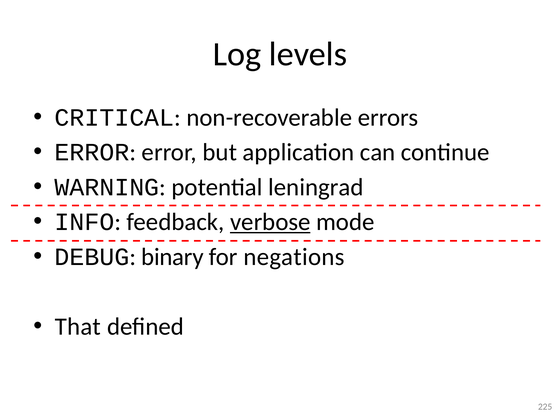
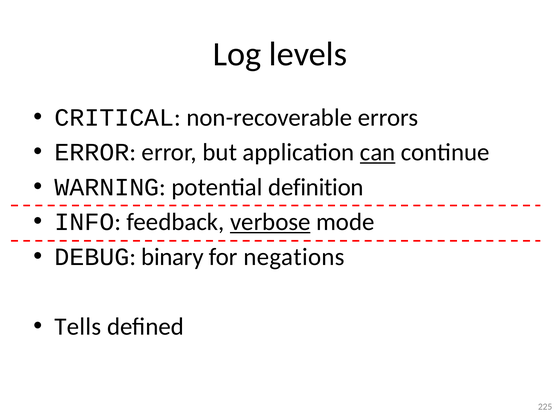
can underline: none -> present (378, 152)
leningrad: leningrad -> definition (316, 187)
That: That -> Tells (78, 327)
